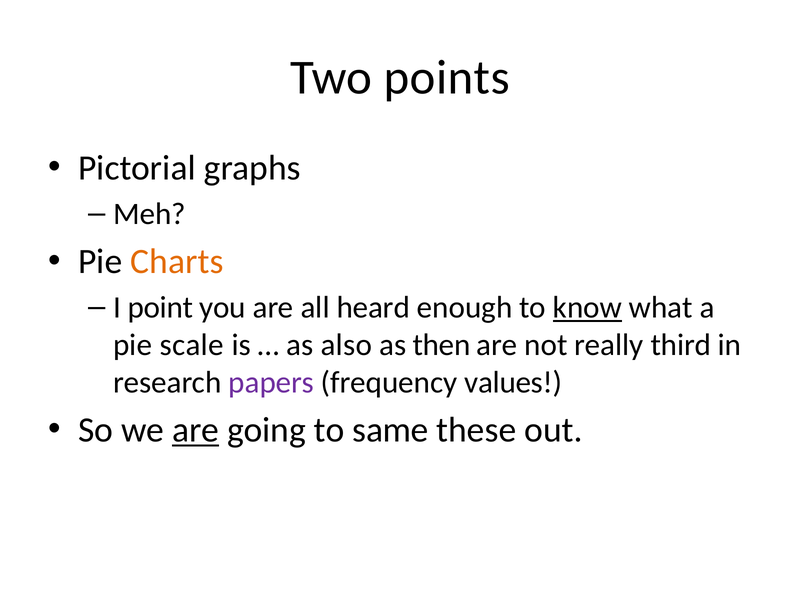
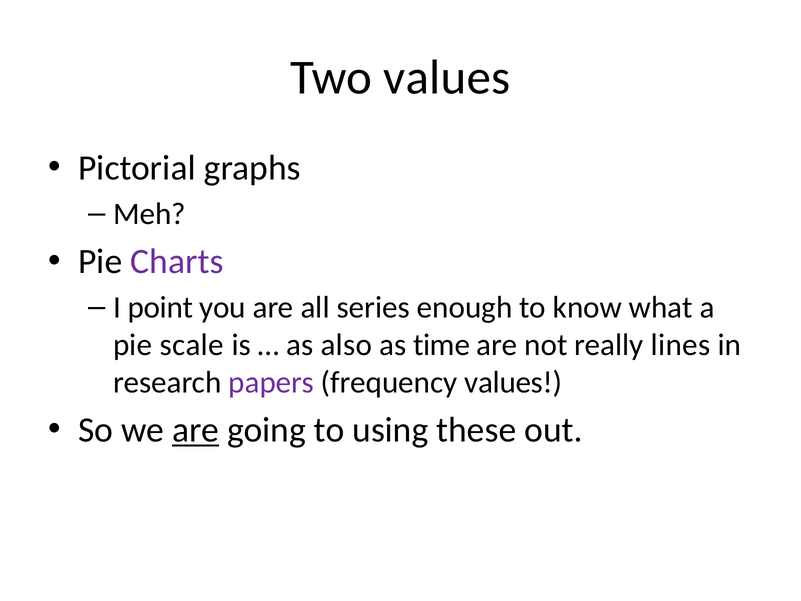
Two points: points -> values (447, 78)
Charts colour: orange -> purple (177, 262)
heard: heard -> series (373, 308)
know underline: present -> none (587, 308)
then: then -> time (442, 345)
third: third -> lines (681, 345)
same: same -> using (390, 430)
